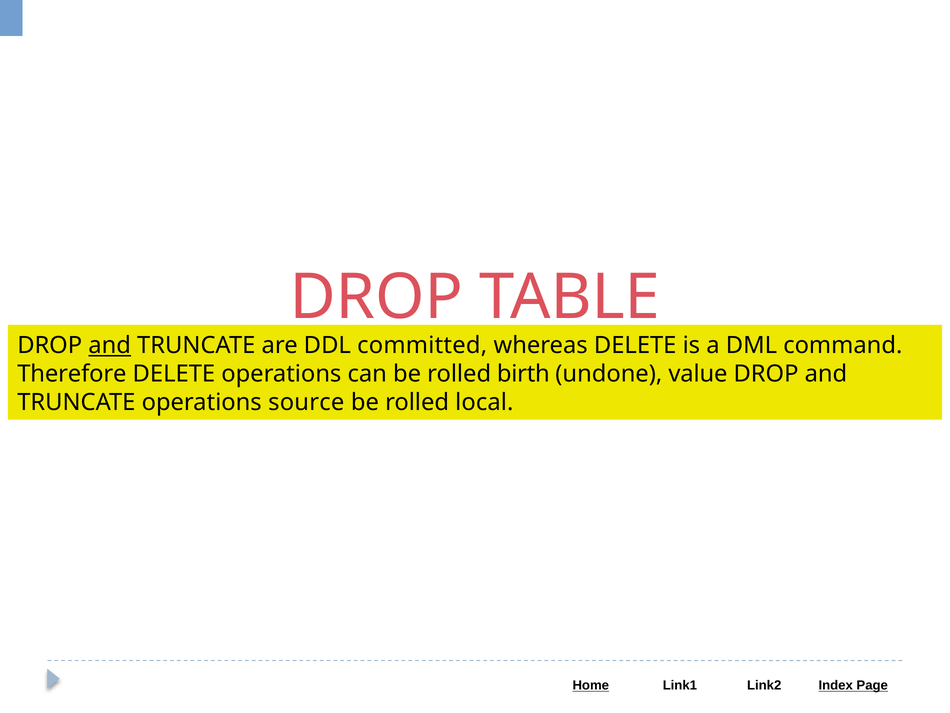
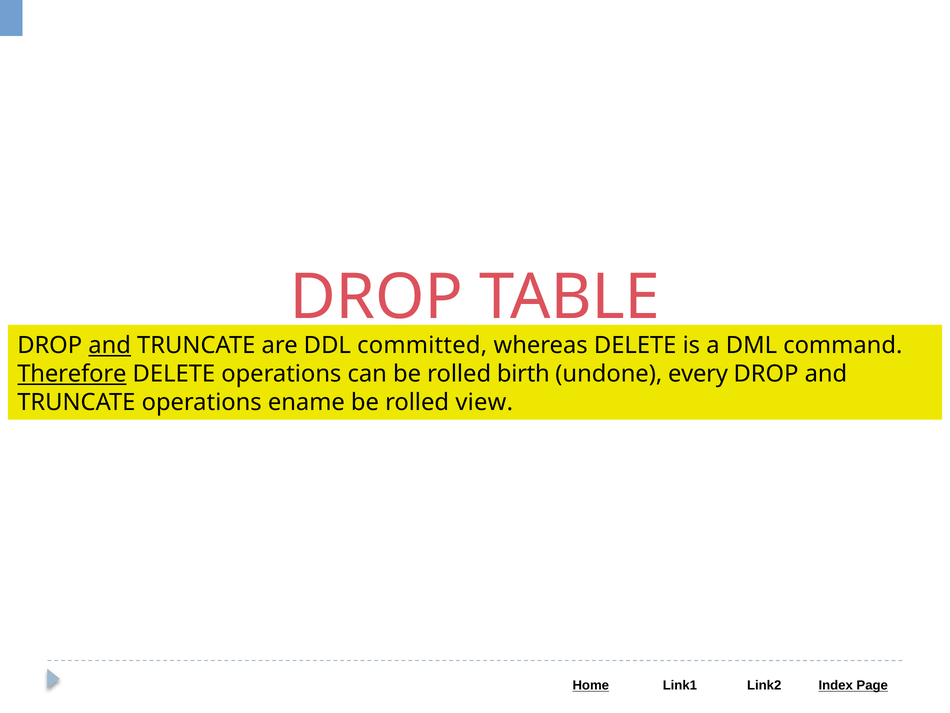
Therefore underline: none -> present (72, 374)
value: value -> every (698, 374)
source: source -> ename (306, 402)
local: local -> view (484, 402)
